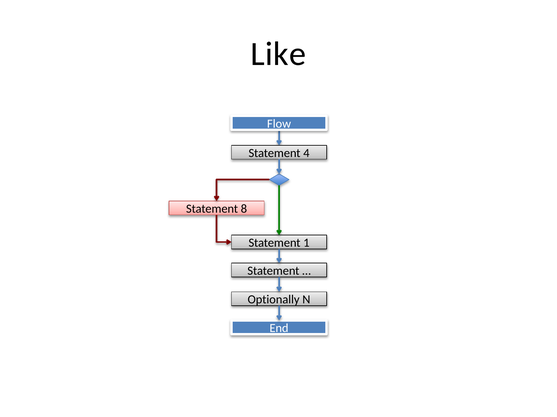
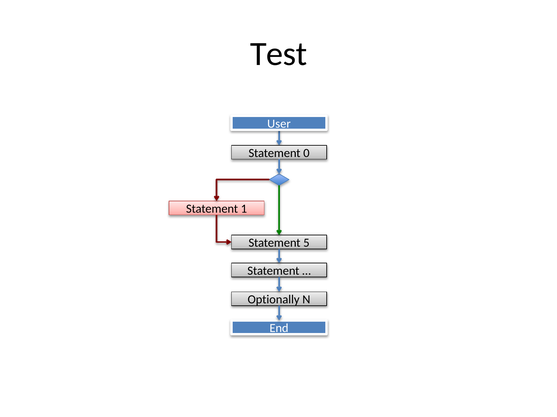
Like: Like -> Test (279, 54)
Flow: Flow -> User (279, 124)
4: 4 -> 0 (306, 153)
8: 8 -> 1 (244, 209)
1: 1 -> 5 (306, 243)
